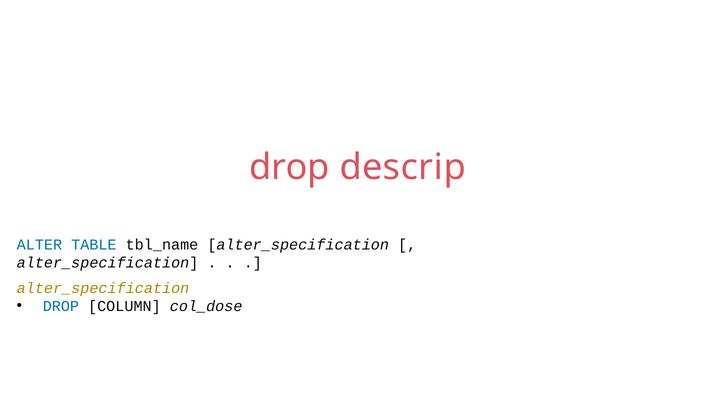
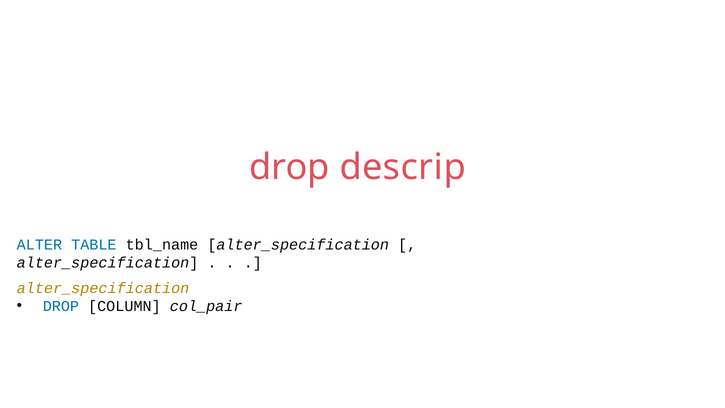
col_dose: col_dose -> col_pair (206, 306)
